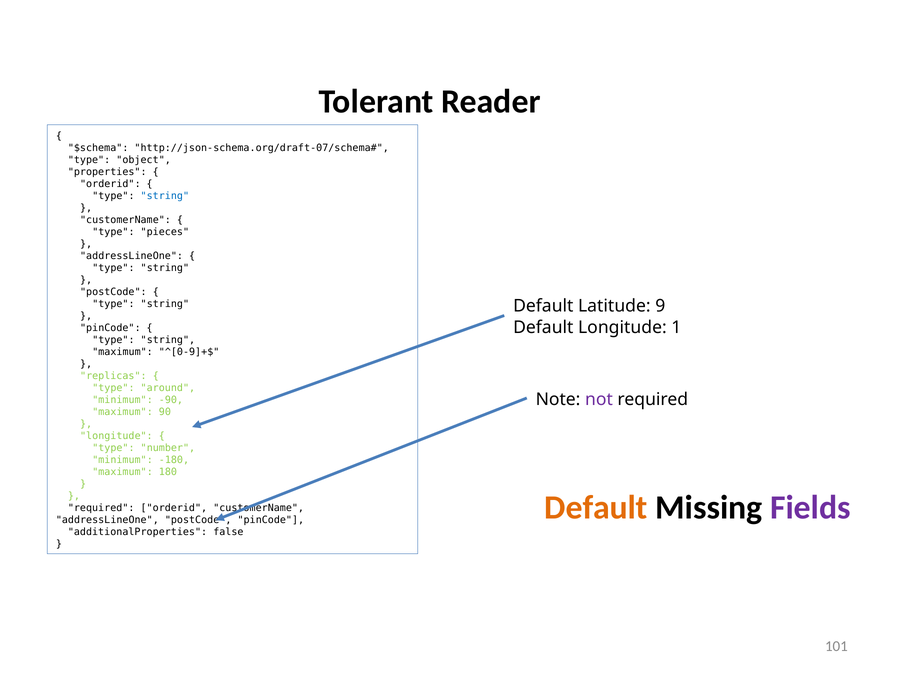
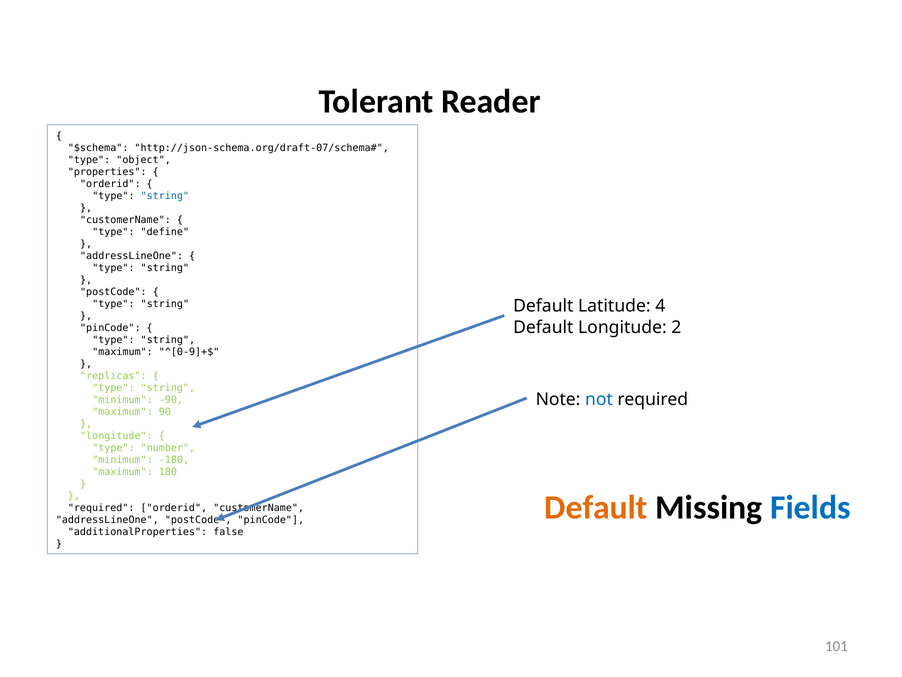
pieces: pieces -> define (165, 232)
9: 9 -> 4 (660, 306)
1: 1 -> 2 (676, 327)
around: around -> string (168, 388)
not colour: purple -> blue (599, 399)
Fields colour: purple -> blue (810, 507)
